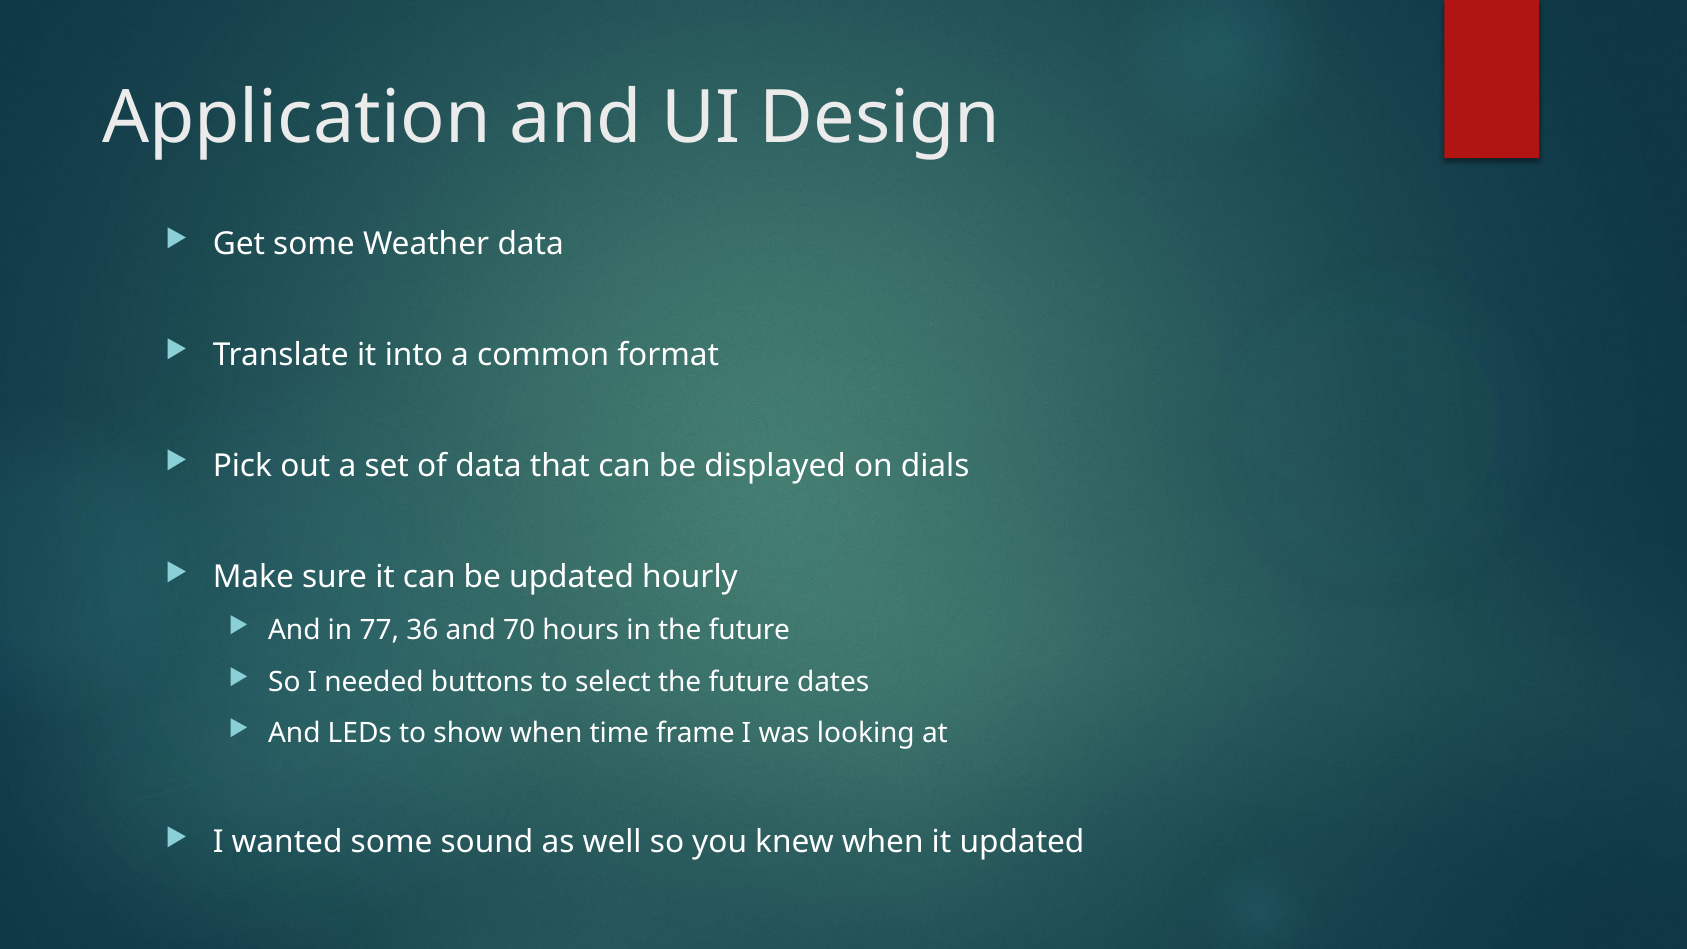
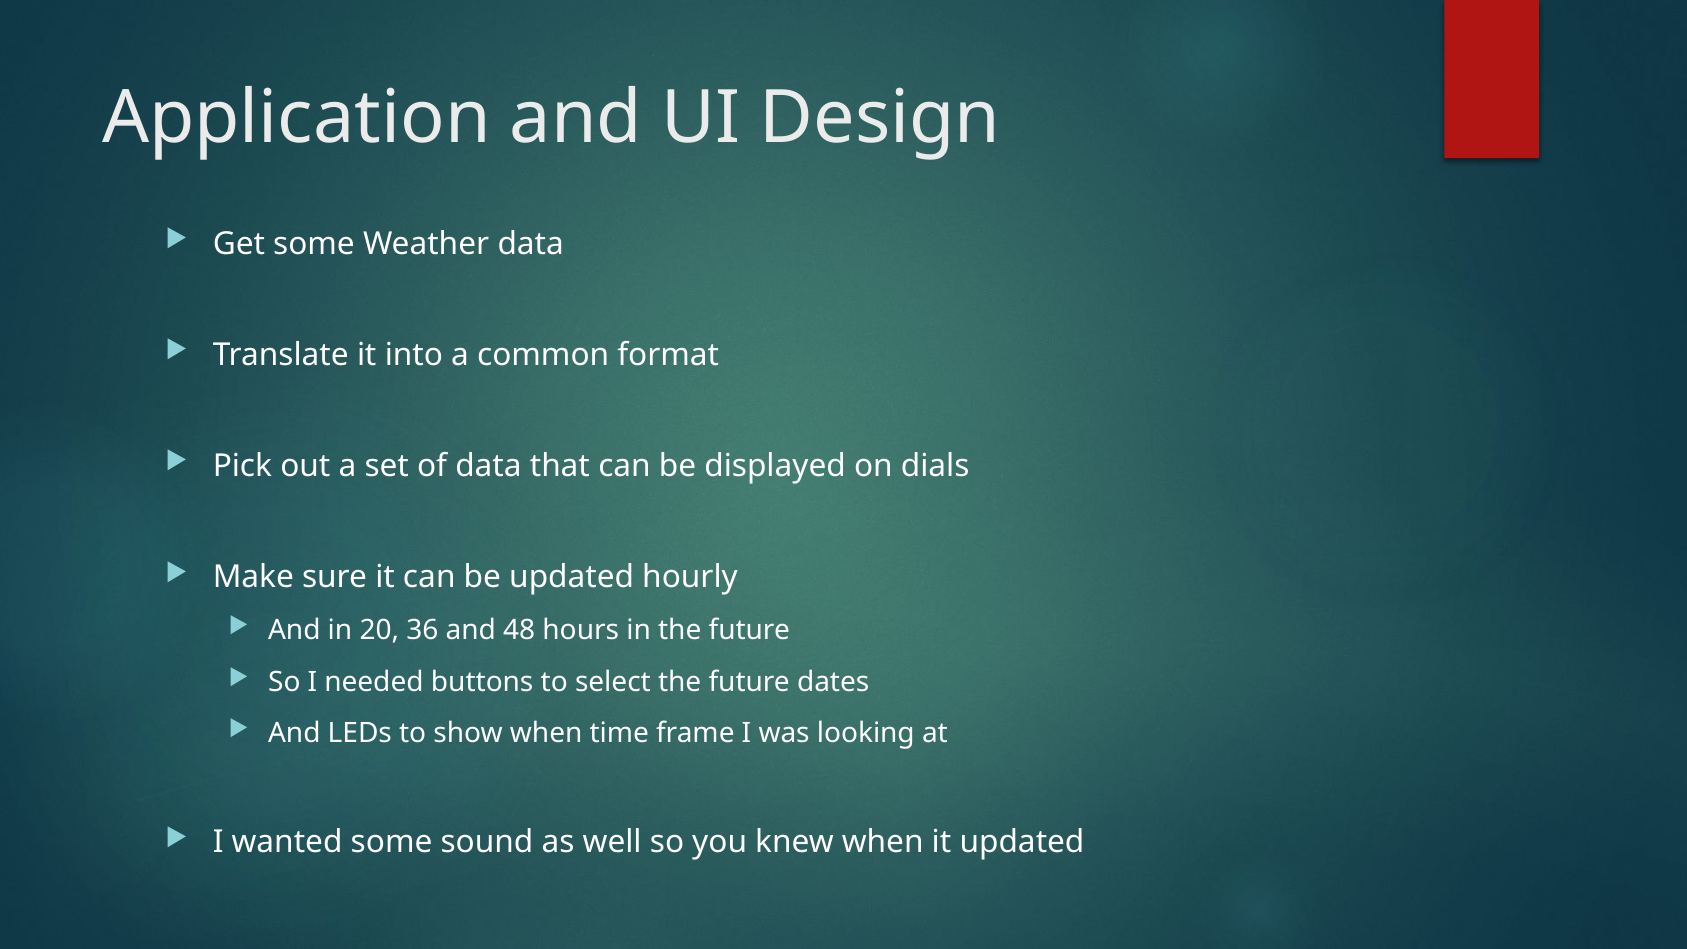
77: 77 -> 20 (379, 630)
70: 70 -> 48 (519, 630)
